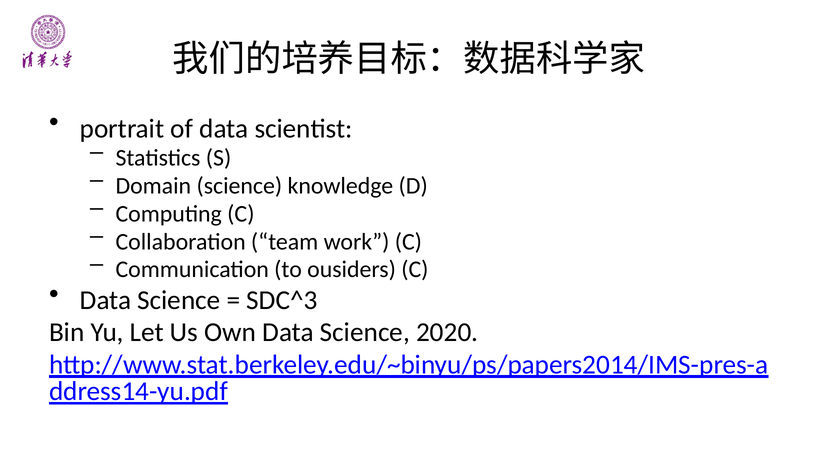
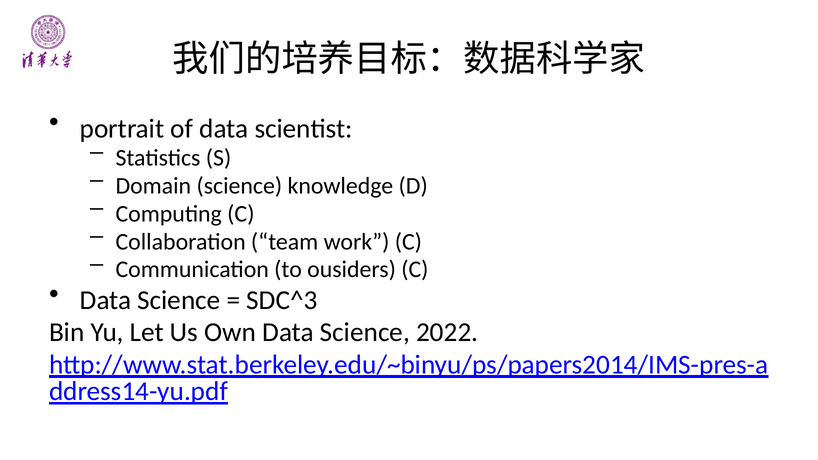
2020: 2020 -> 2022 (447, 333)
